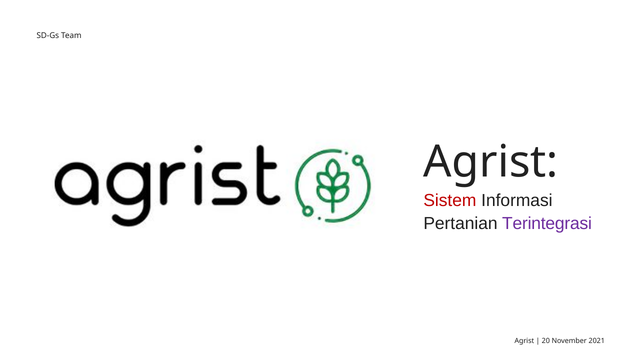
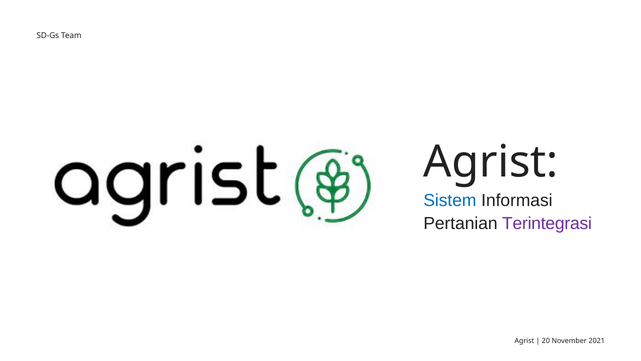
Sistem colour: red -> blue (450, 200)
